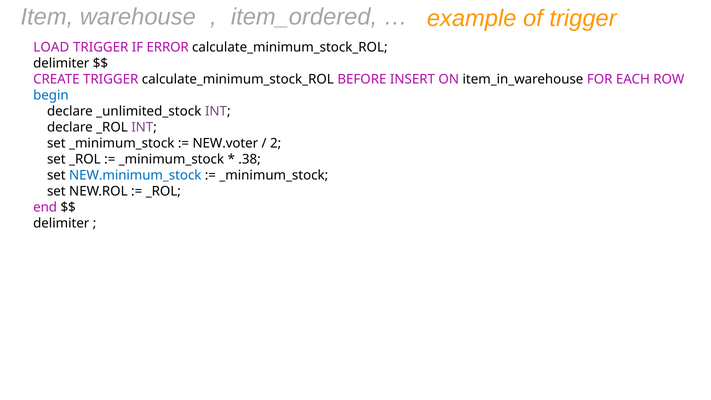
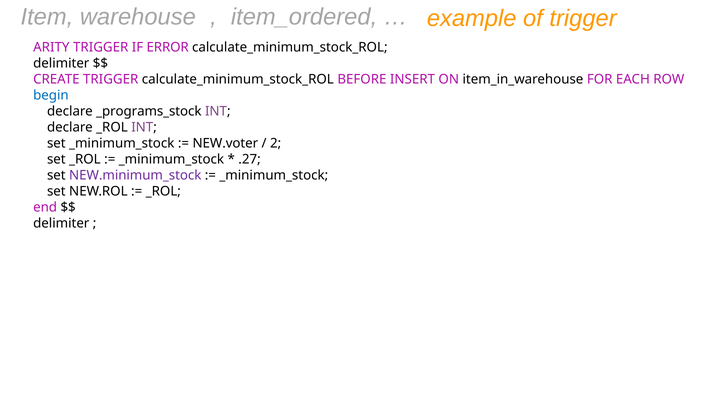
LOAD: LOAD -> ARITY (51, 47)
_unlimited_stock: _unlimited_stock -> _programs_stock (149, 111)
.38: .38 -> .27 (250, 159)
NEW.minimum_stock colour: blue -> purple (135, 175)
